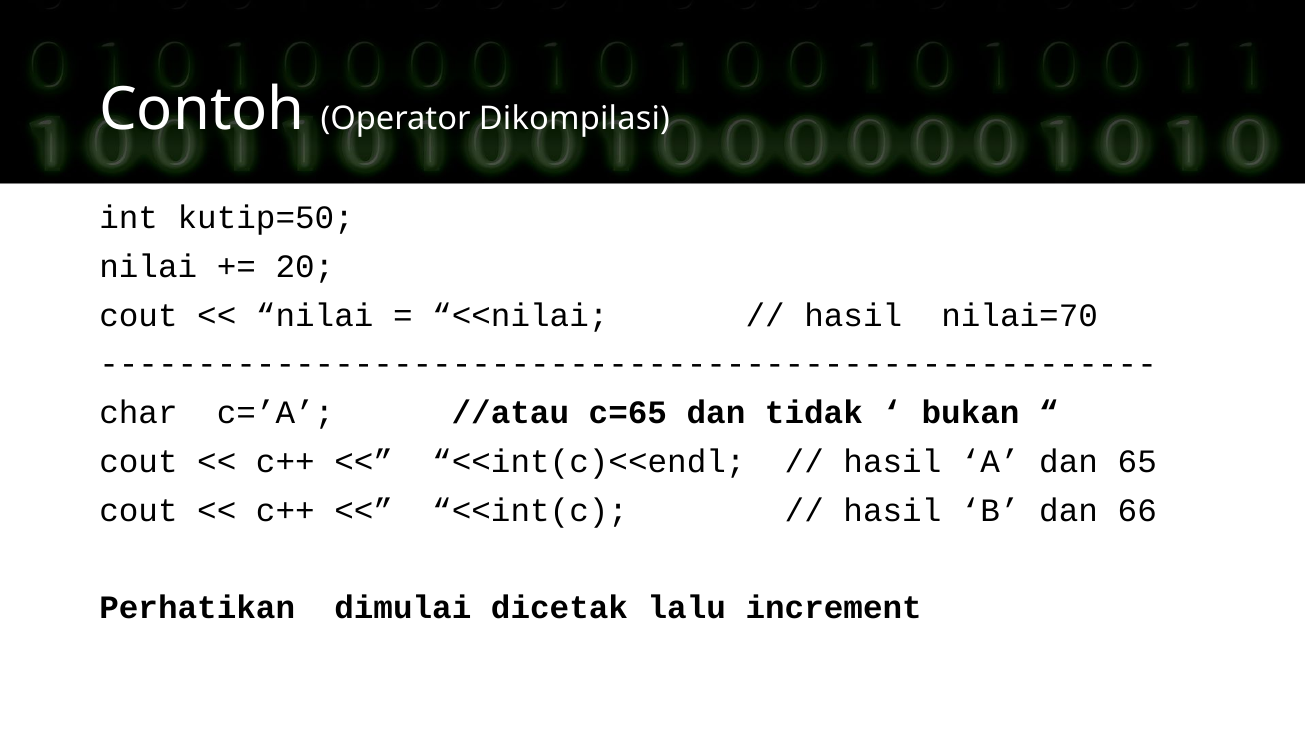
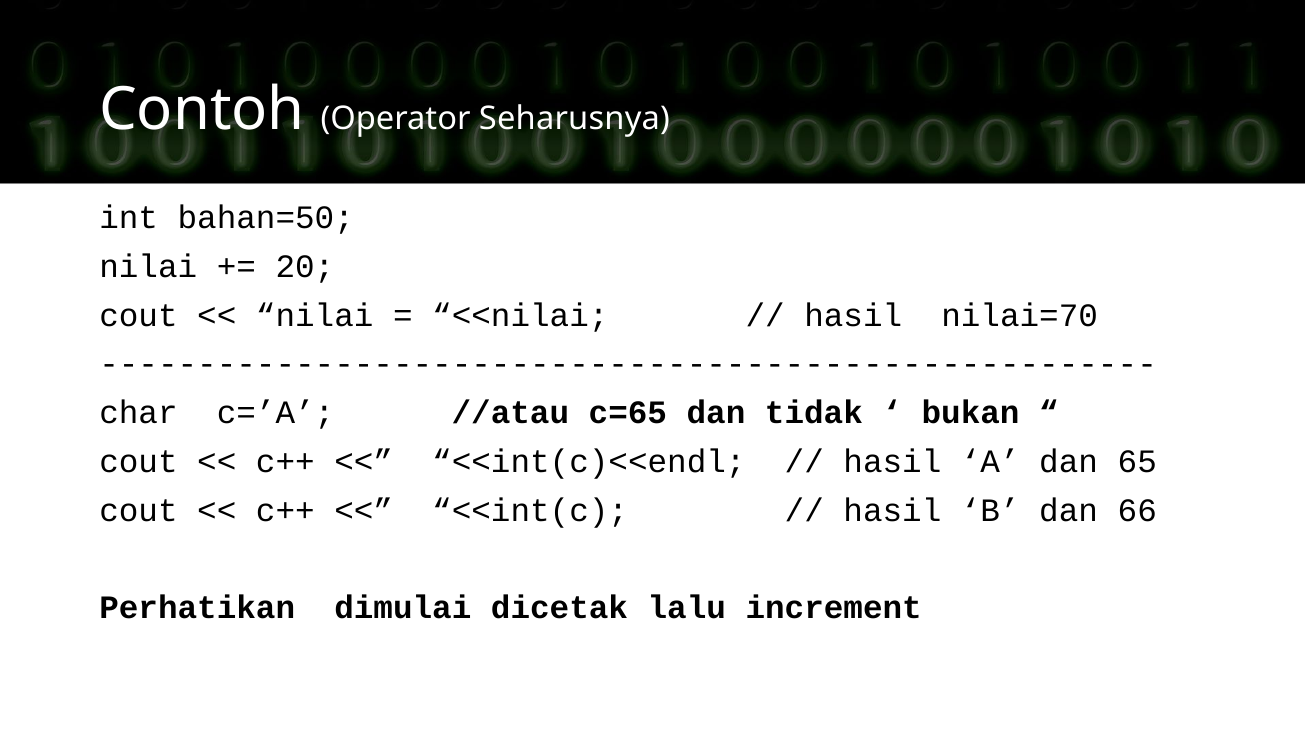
Dikompilasi: Dikompilasi -> Seharusnya (574, 119)
kutip=50: kutip=50 -> bahan=50 (266, 218)
